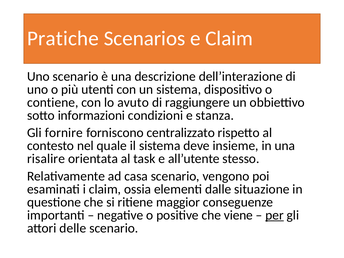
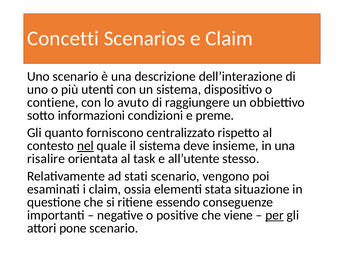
Pratiche: Pratiche -> Concetti (63, 39)
stanza: stanza -> preme (215, 115)
fornire: fornire -> quanto (64, 133)
nel underline: none -> present (85, 146)
casa: casa -> stati (136, 176)
dalle: dalle -> stata (218, 189)
maggior: maggior -> essendo (178, 202)
delle: delle -> pone (73, 228)
